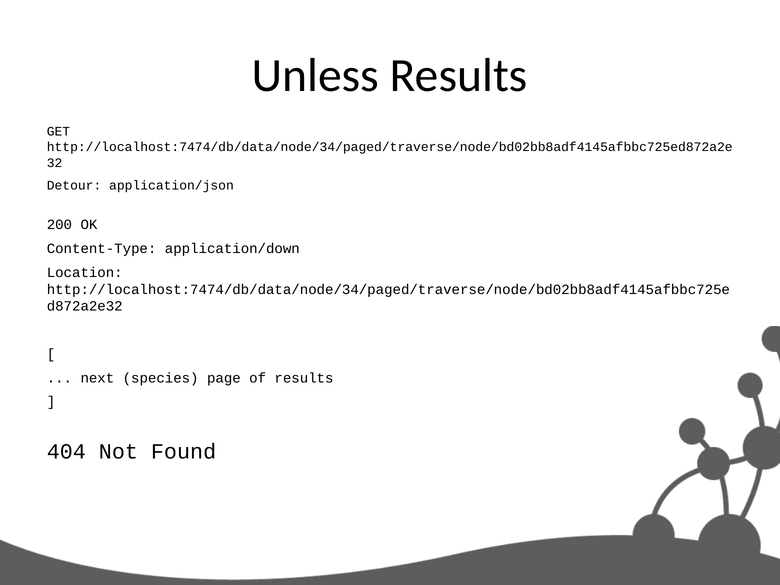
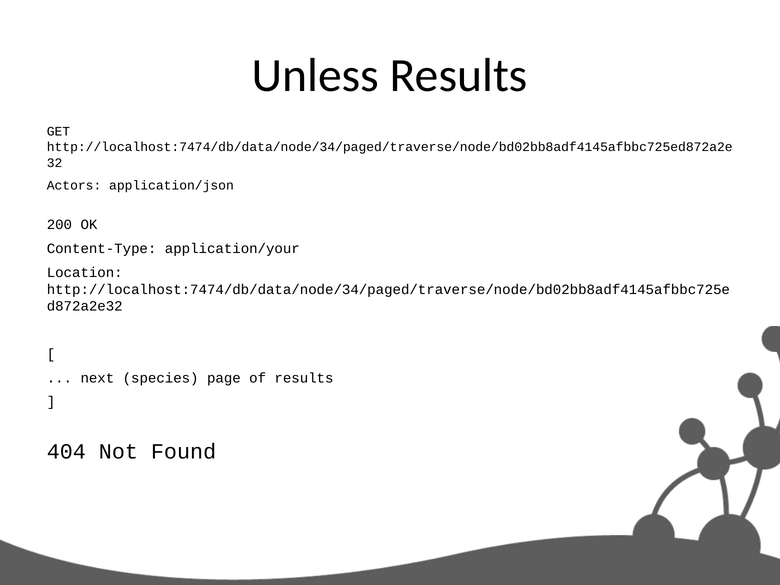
Detour: Detour -> Actors (74, 185)
application/down: application/down -> application/your (232, 249)
